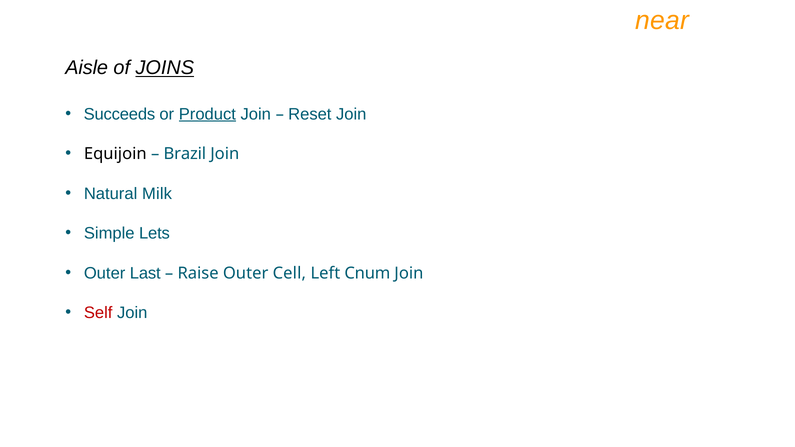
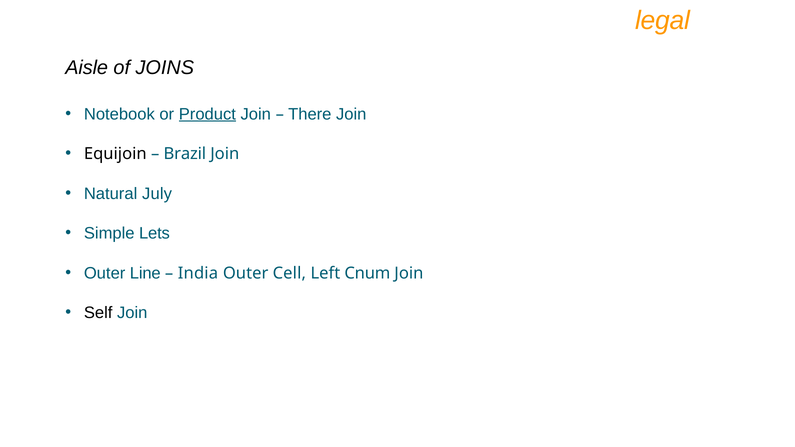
near: near -> legal (663, 21)
JOINS underline: present -> none (165, 68)
Succeeds: Succeeds -> Notebook (119, 114)
Reset: Reset -> There (310, 114)
Milk: Milk -> July (157, 194)
Last: Last -> Line (145, 273)
Raise: Raise -> India (198, 273)
Self colour: red -> black (98, 313)
